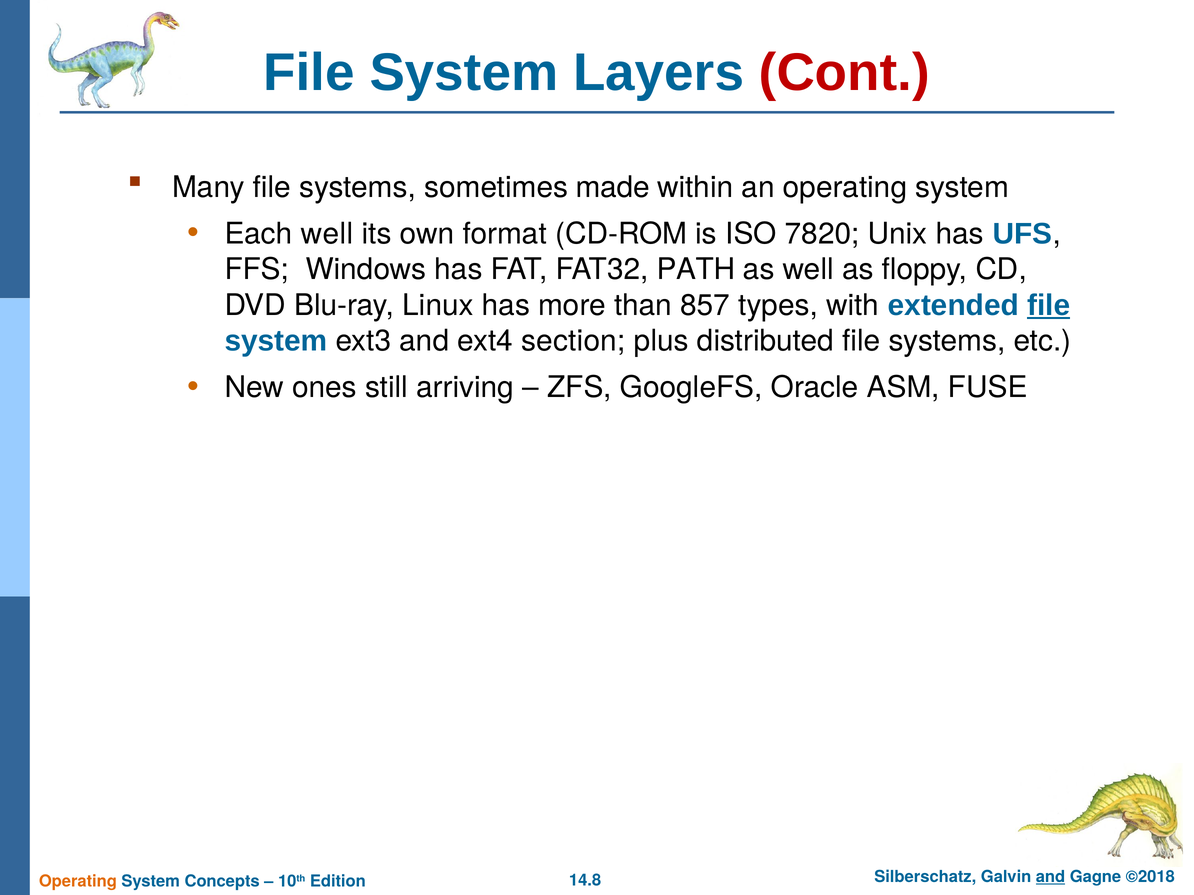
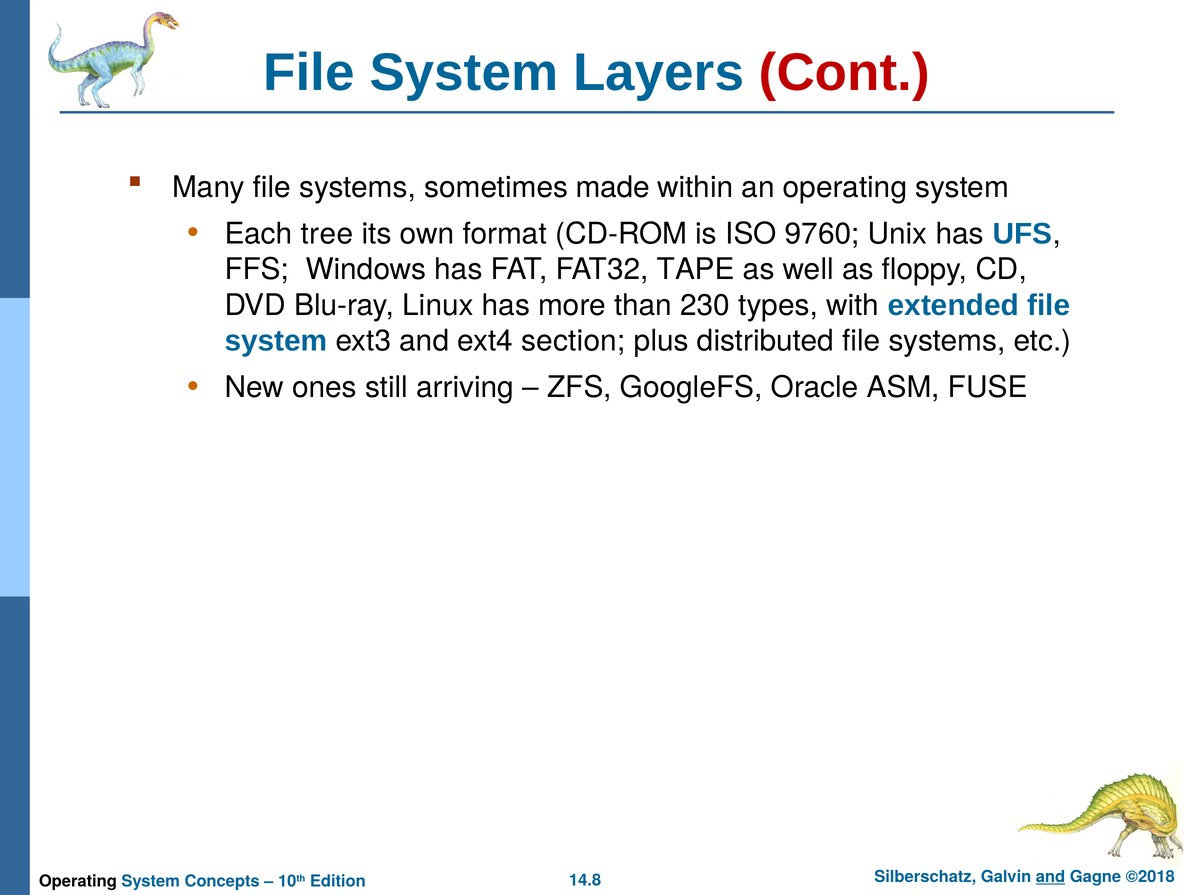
Each well: well -> tree (327, 234)
7820: 7820 -> 9760 (822, 234)
PATH: PATH -> TAPE (696, 270)
857: 857 -> 230 (705, 305)
file underline: present -> none (1049, 305)
Operating colour: orange -> black (78, 882)
